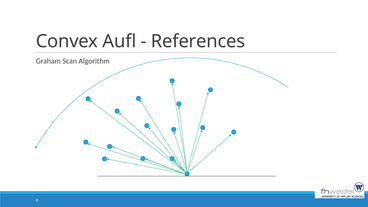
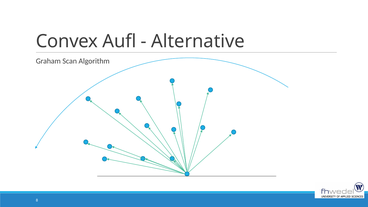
References: References -> Alternative (198, 41)
